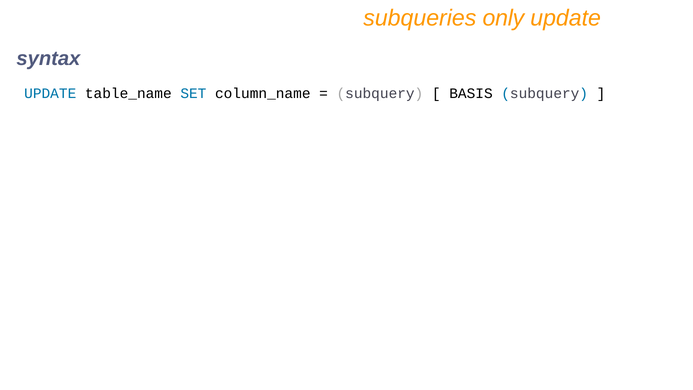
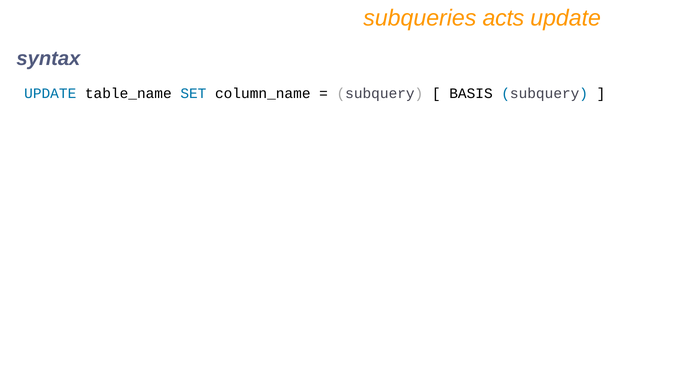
only: only -> acts (503, 18)
